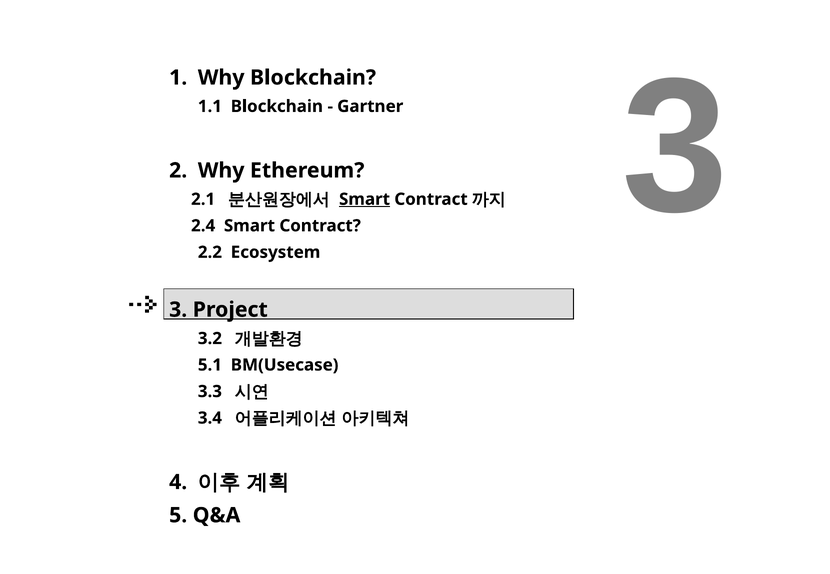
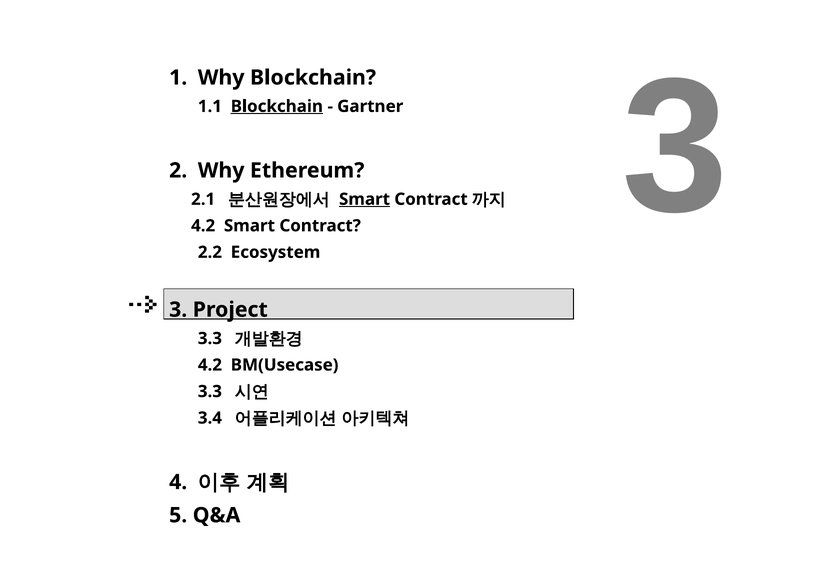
Blockchain underline: none -> present (277, 106)
2.4: 2.4 -> 4.2 (203, 226)
3.2: 3.2 -> 3.3 (210, 339)
5.1: 5.1 -> 4.2 (210, 365)
